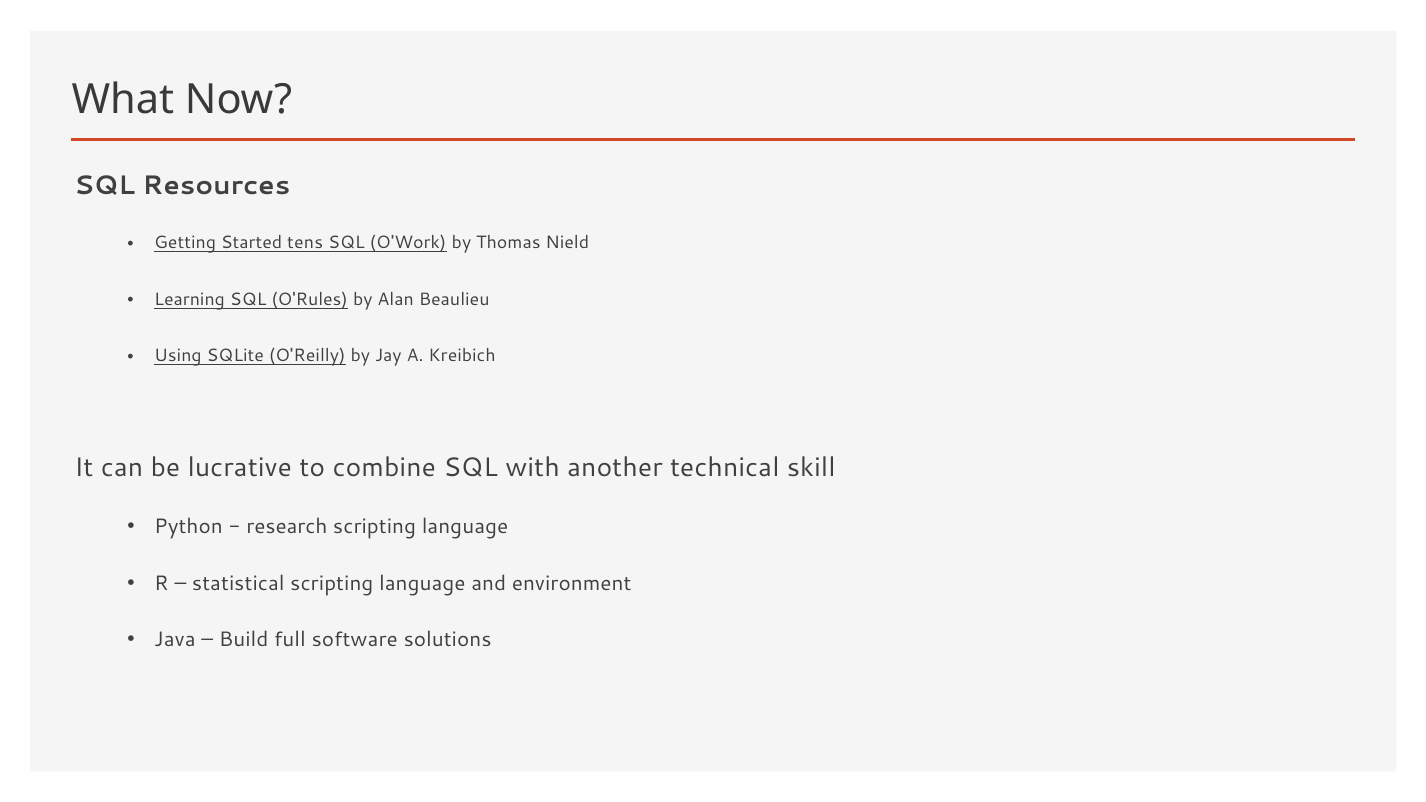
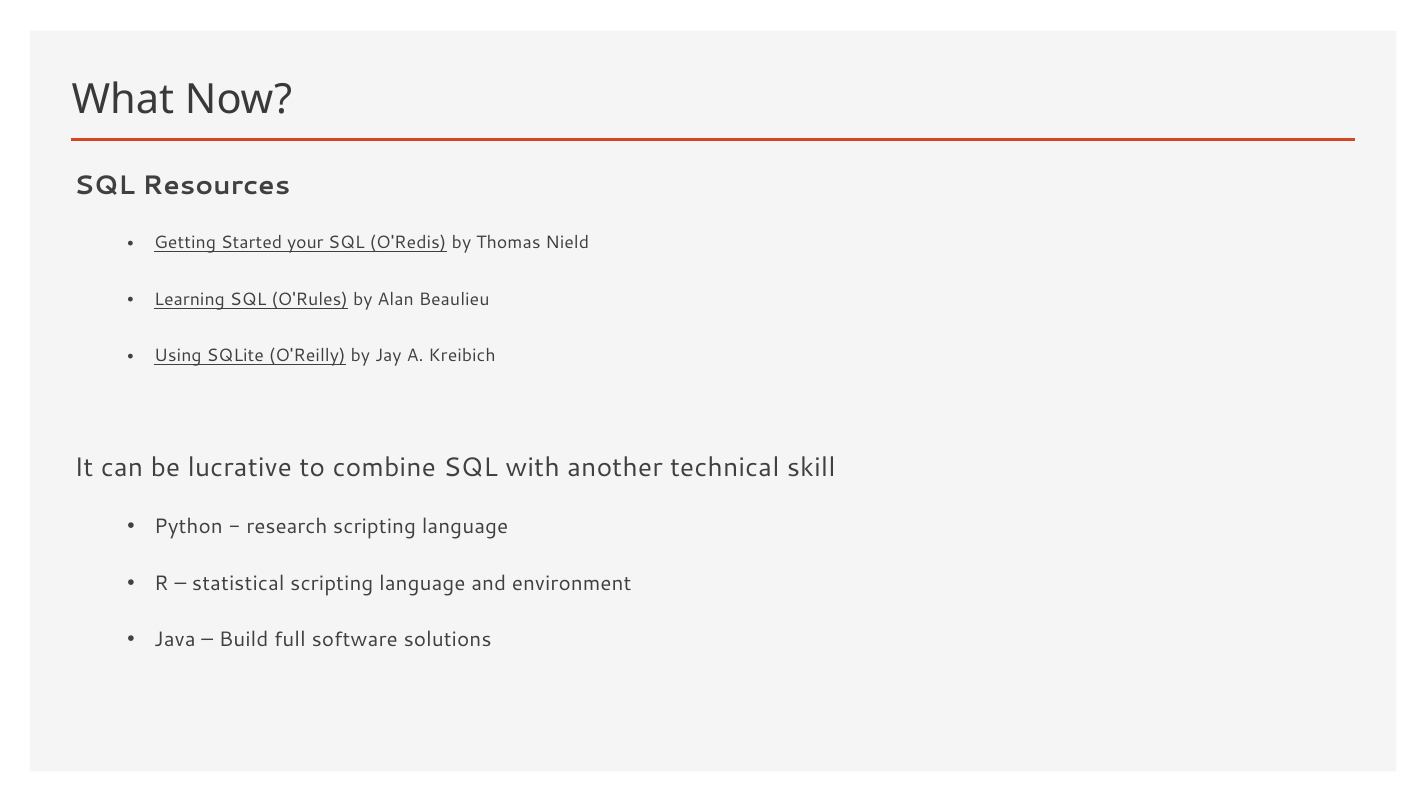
tens: tens -> your (305, 243)
O'Work: O'Work -> O'Redis (408, 243)
